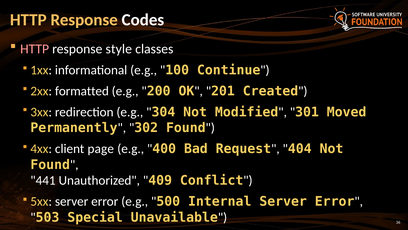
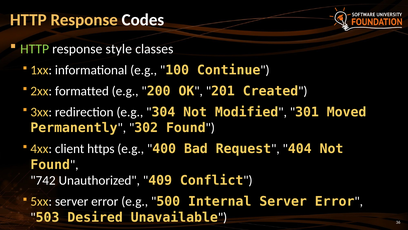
HTTP colour: pink -> light green (35, 49)
page: page -> https (101, 149)
441: 441 -> 742 (43, 180)
Special: Special -> Desired (95, 217)
